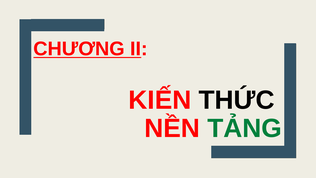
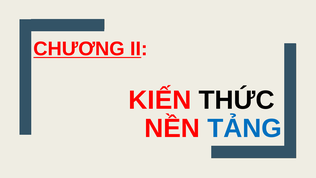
TẢNG colour: green -> blue (245, 128)
